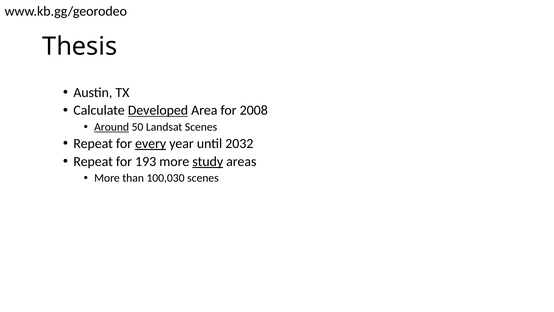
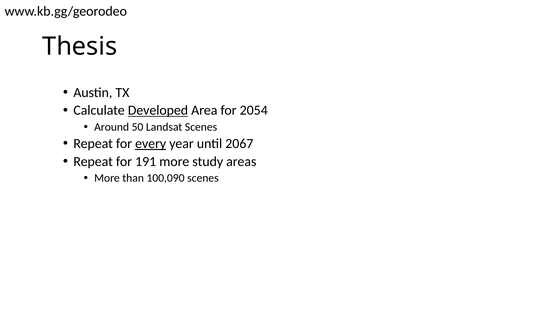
2008: 2008 -> 2054 (254, 110)
Around underline: present -> none (112, 127)
2032: 2032 -> 2067 (239, 143)
193: 193 -> 191 (146, 161)
study underline: present -> none (208, 161)
100,030: 100,030 -> 100,090 (166, 178)
